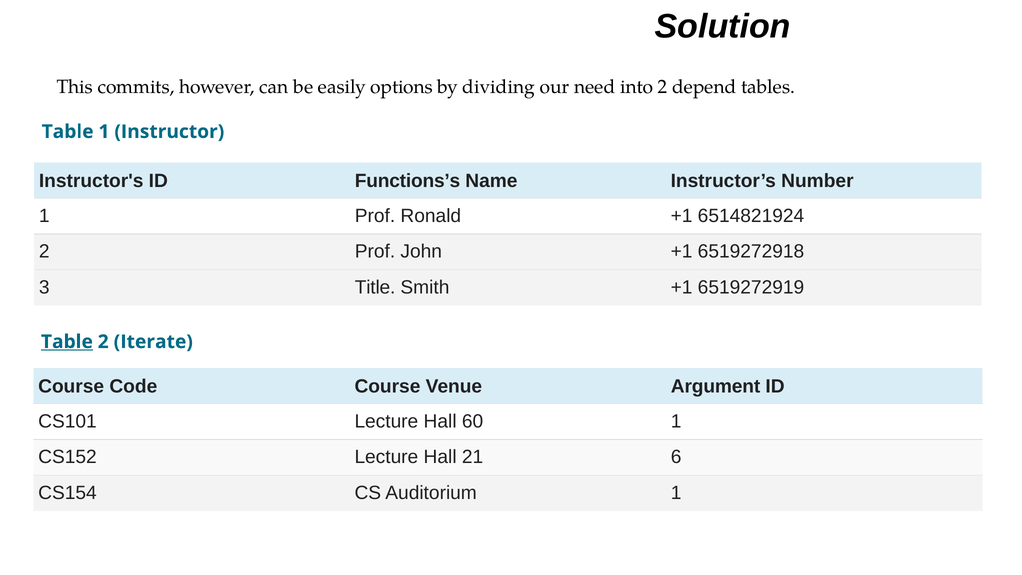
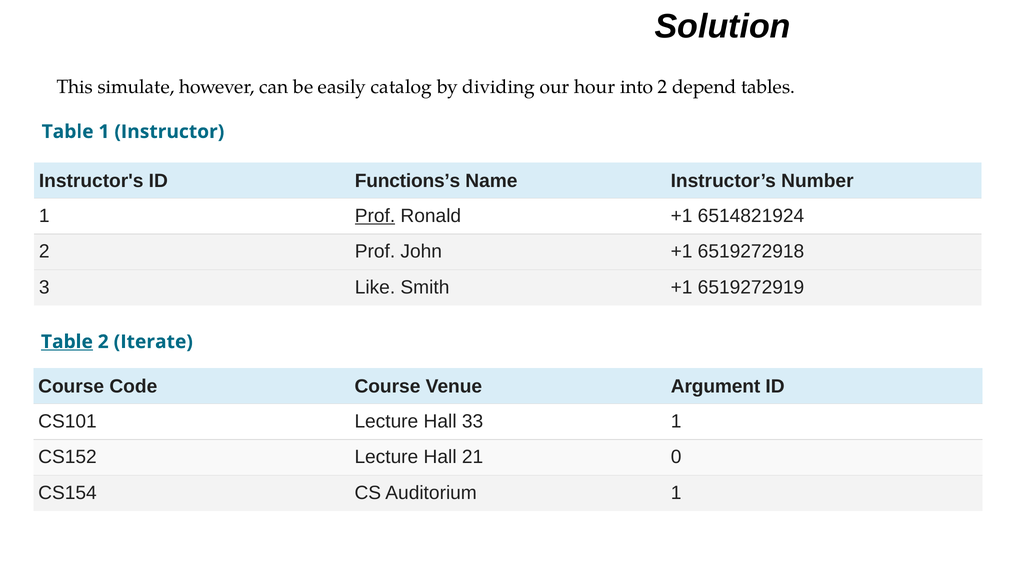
commits: commits -> simulate (136, 87)
options: options -> catalog (401, 87)
need: need -> hour (595, 87)
Prof underline: none -> present (375, 216)
Title: Title -> Like (375, 287)
60: 60 -> 33 (473, 421)
6: 6 -> 0 (676, 457)
